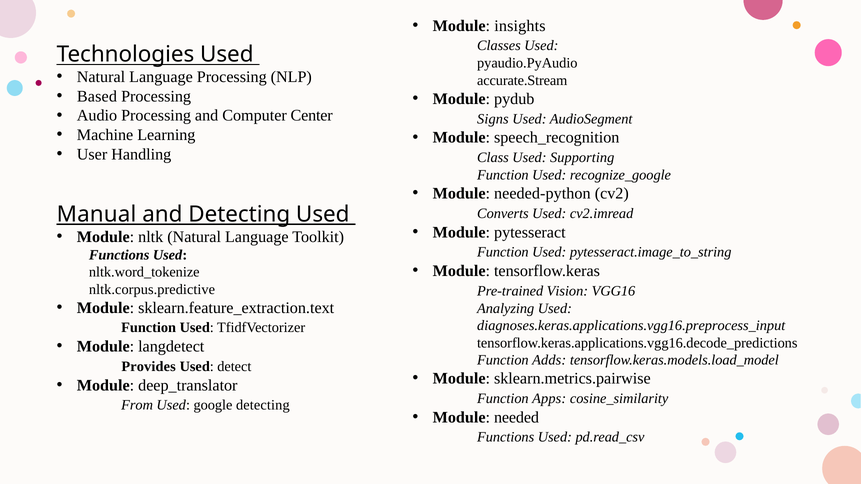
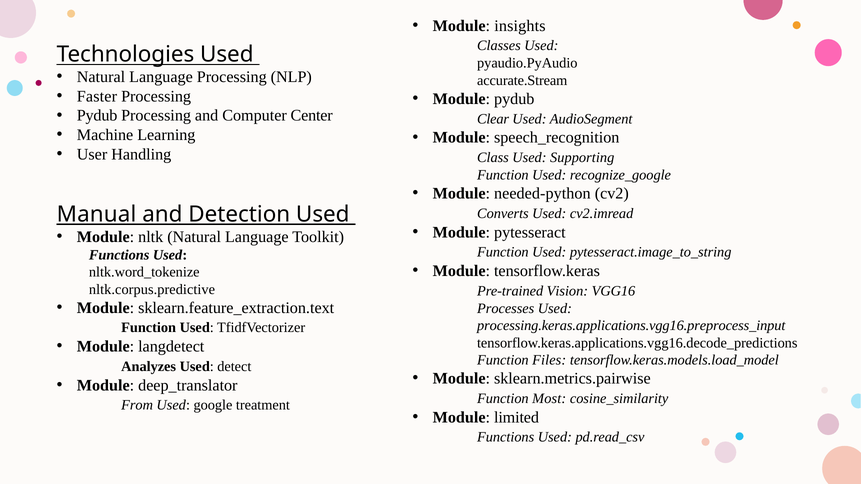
Based: Based -> Faster (97, 96)
Audio: Audio -> Pydub (97, 116)
Signs: Signs -> Clear (493, 119)
and Detecting: Detecting -> Detection (239, 214)
Analyzing: Analyzing -> Processes (506, 309)
diagnoses.keras.applications.vgg16.preprocess_input: diagnoses.keras.applications.vgg16.preprocess_input -> processing.keras.applications.vgg16.preprocess_input (631, 326)
Adds: Adds -> Files (549, 360)
Provides: Provides -> Analyzes (149, 367)
Apps: Apps -> Most (549, 399)
google detecting: detecting -> treatment (263, 405)
needed: needed -> limited (517, 417)
